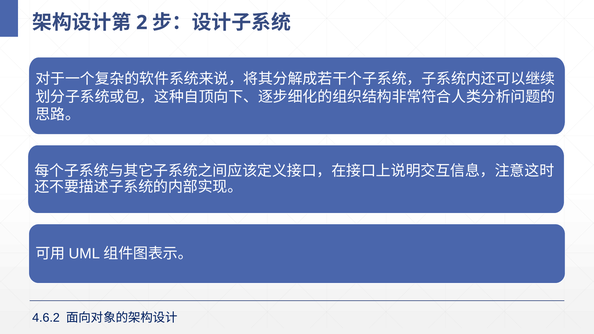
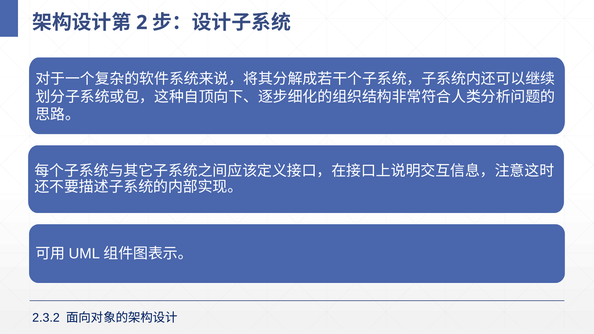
4.6.2: 4.6.2 -> 2.3.2 (46, 318)
